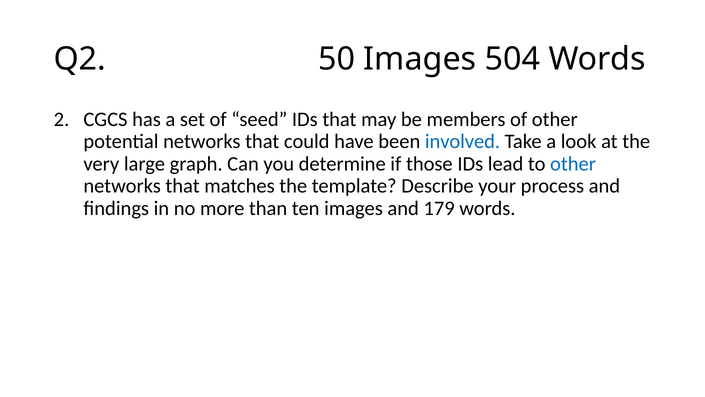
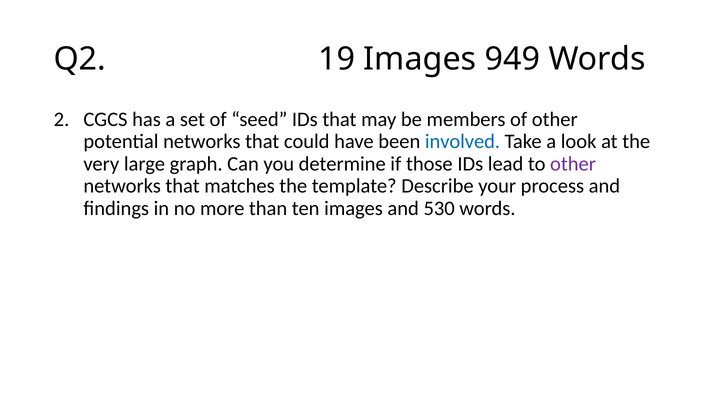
50: 50 -> 19 (337, 59)
504: 504 -> 949 (512, 59)
other colour: blue -> purple (573, 164)
179: 179 -> 530 (439, 208)
